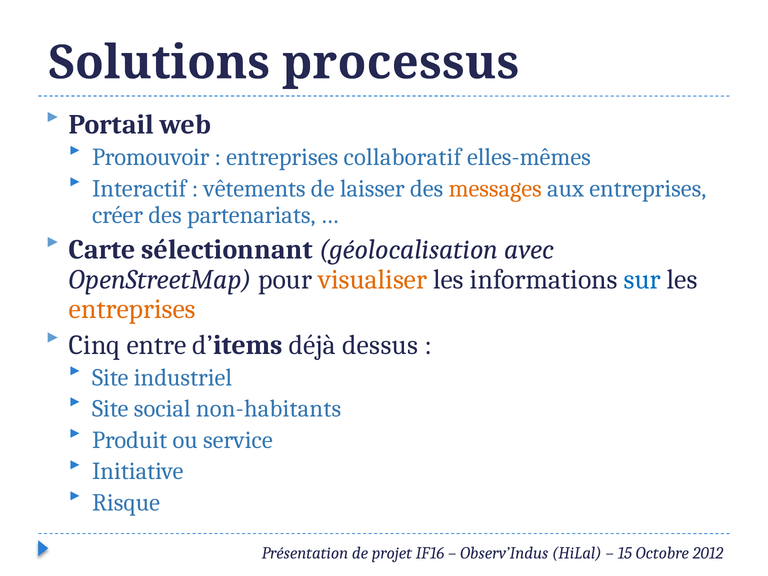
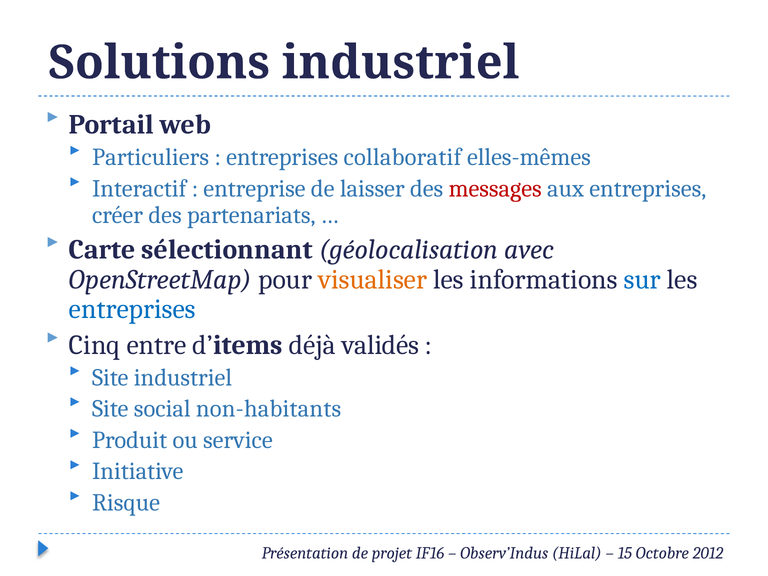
Solutions processus: processus -> industriel (401, 63)
Promouvoir: Promouvoir -> Particuliers (151, 157)
vêtements: vêtements -> entreprise (254, 189)
messages colour: orange -> red (495, 189)
entreprises colour: orange -> blue (132, 309)
dessus: dessus -> validés (380, 345)
